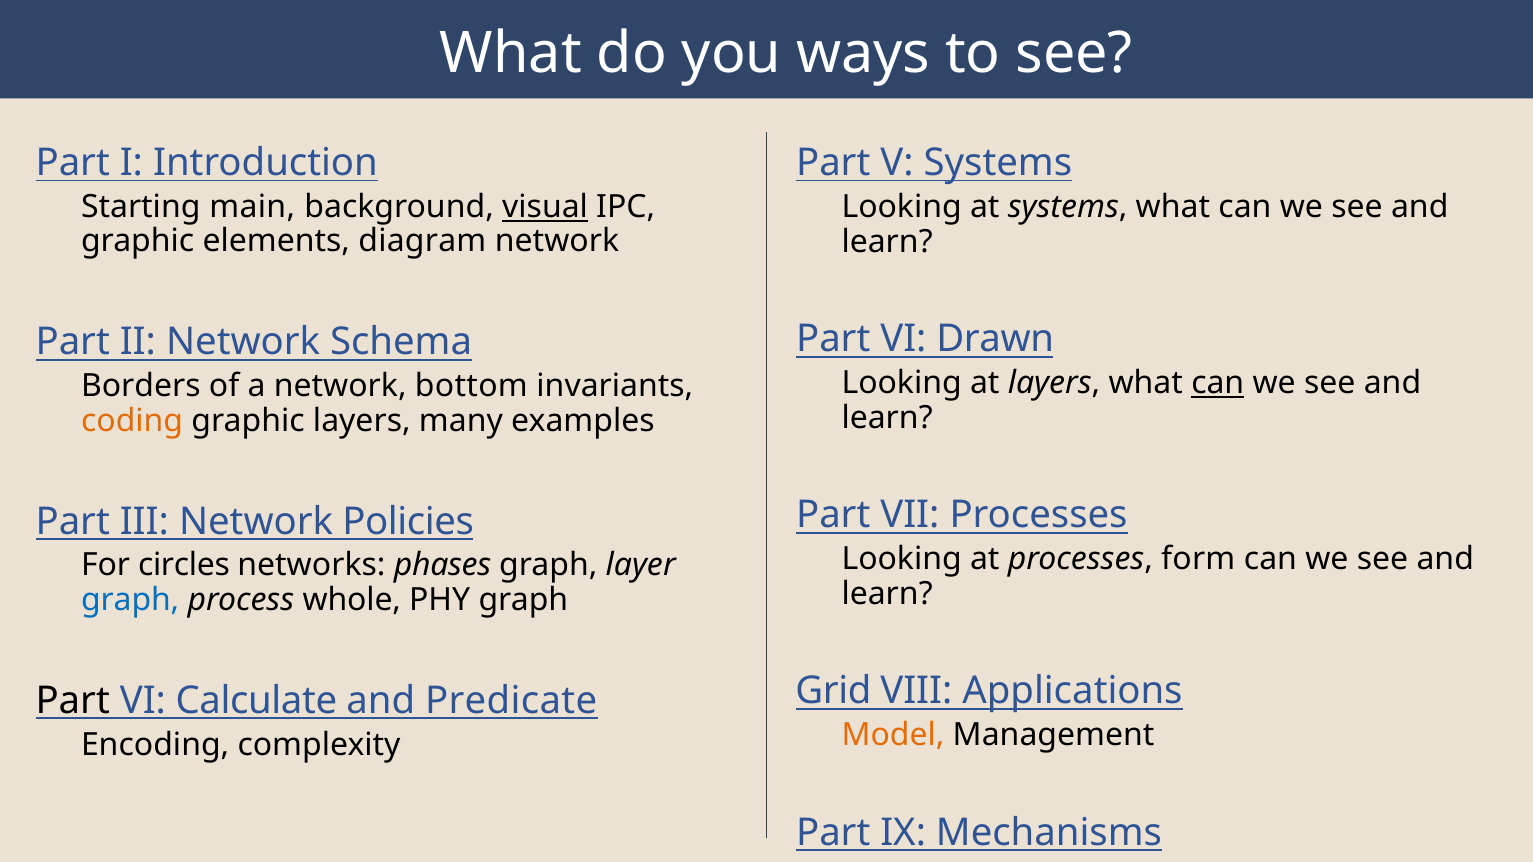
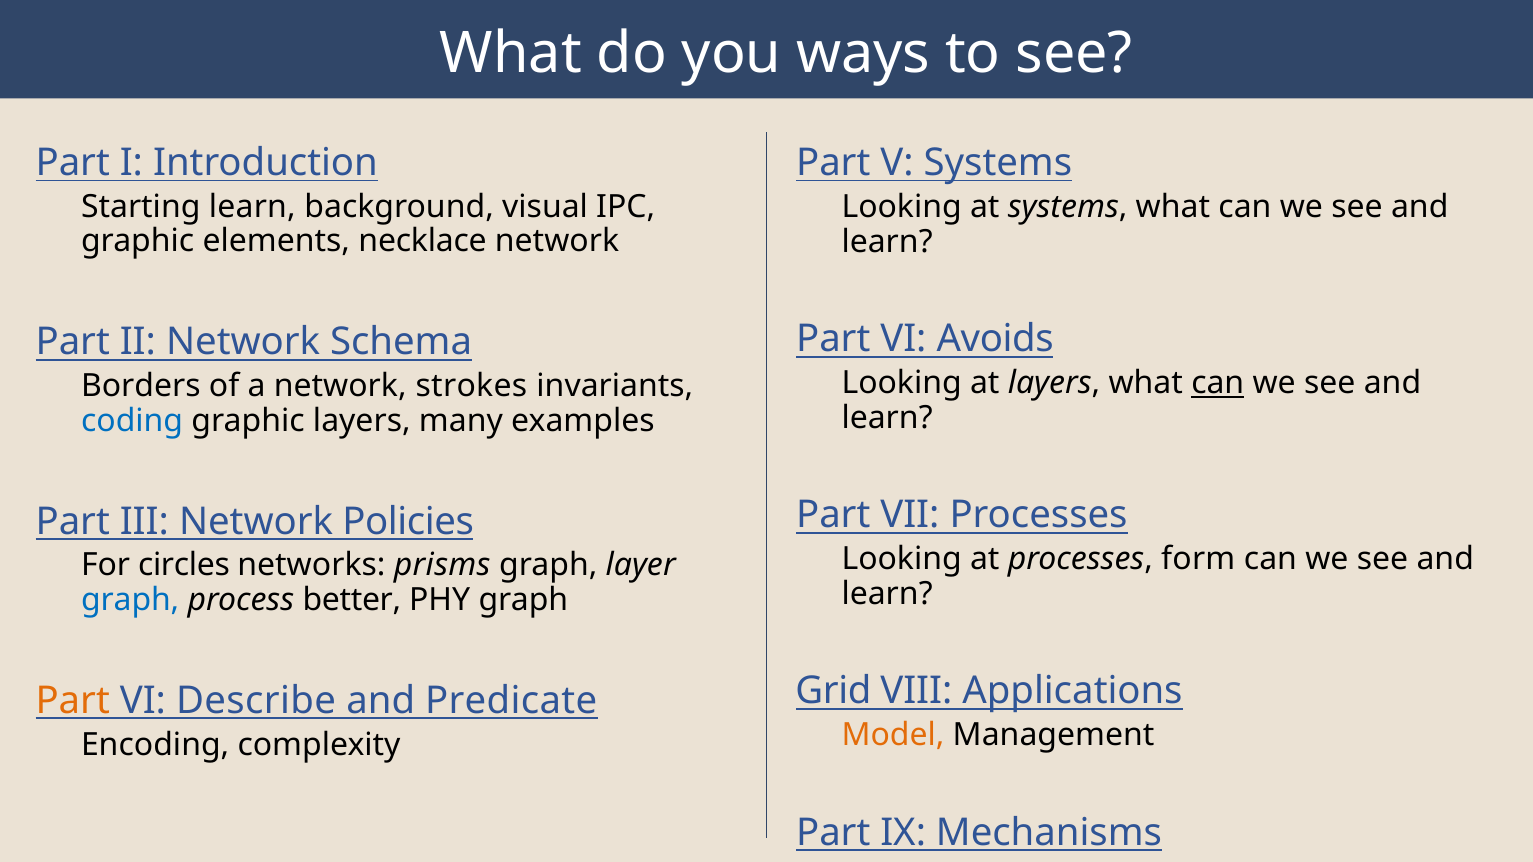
Starting main: main -> learn (252, 207)
visual underline: present -> none (545, 207)
diagram: diagram -> necklace (423, 242)
Drawn: Drawn -> Avoids (995, 339)
bottom: bottom -> strokes (471, 386)
coding colour: orange -> blue (132, 421)
phases: phases -> prisms (442, 566)
whole: whole -> better (352, 600)
Part colour: black -> orange (73, 701)
Calculate: Calculate -> Describe (256, 701)
